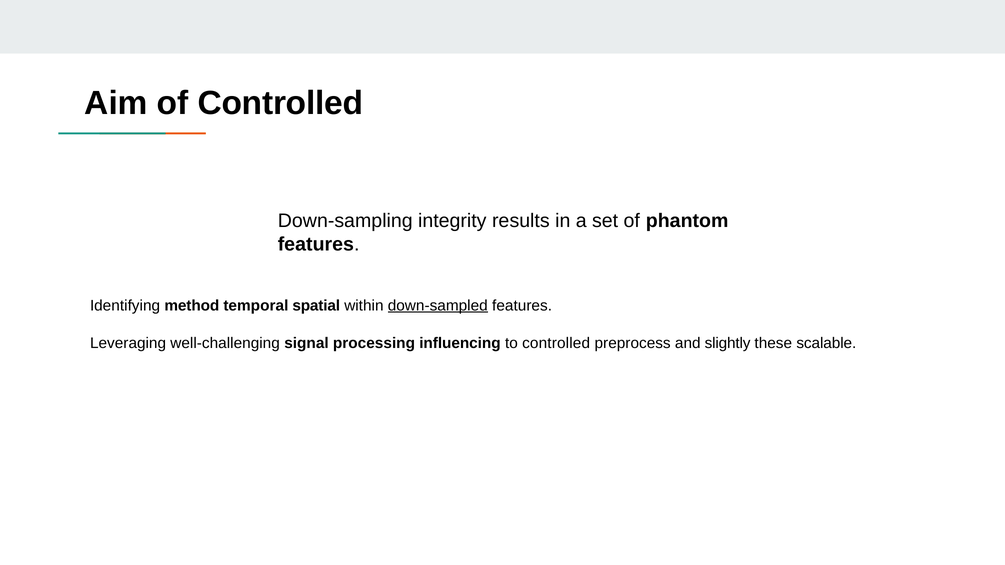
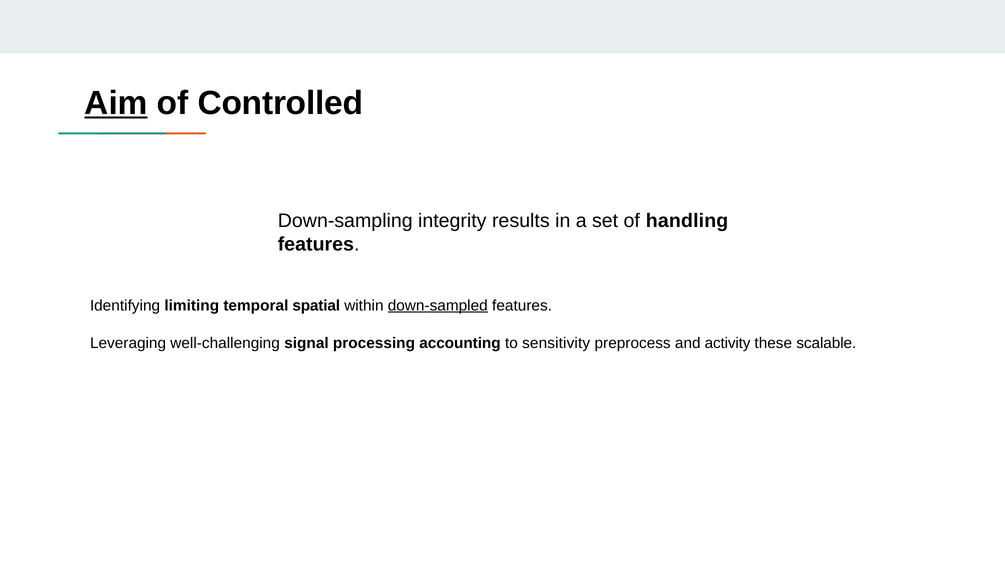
Aim underline: none -> present (116, 103)
phantom: phantom -> handling (687, 221)
method: method -> limiting (192, 306)
influencing: influencing -> accounting (460, 344)
to controlled: controlled -> sensitivity (556, 344)
slightly: slightly -> activity (728, 344)
